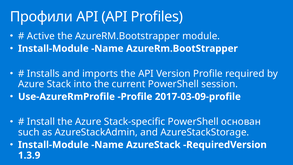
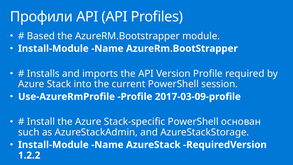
Active: Active -> Based (41, 36)
1.3.9: 1.3.9 -> 1.2.2 (29, 155)
